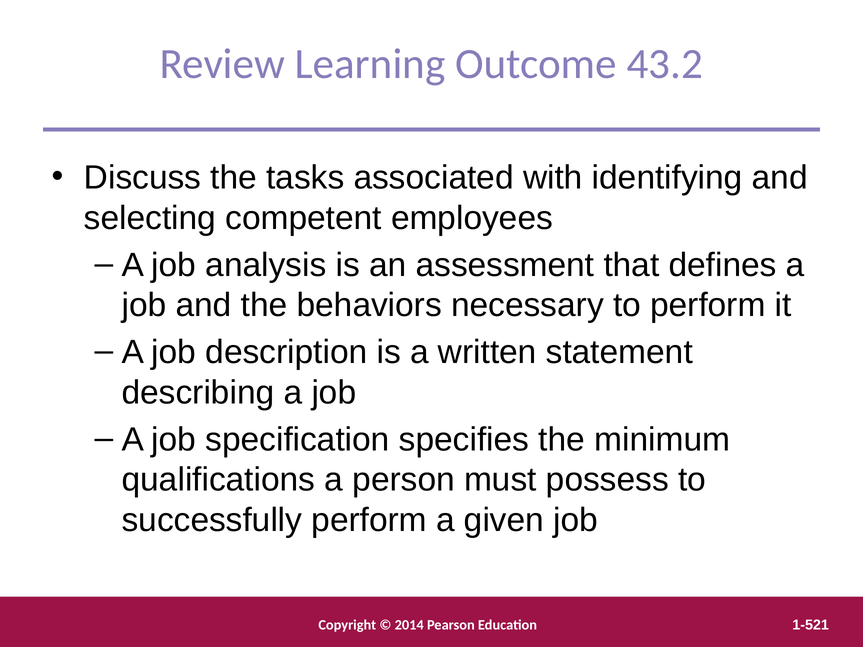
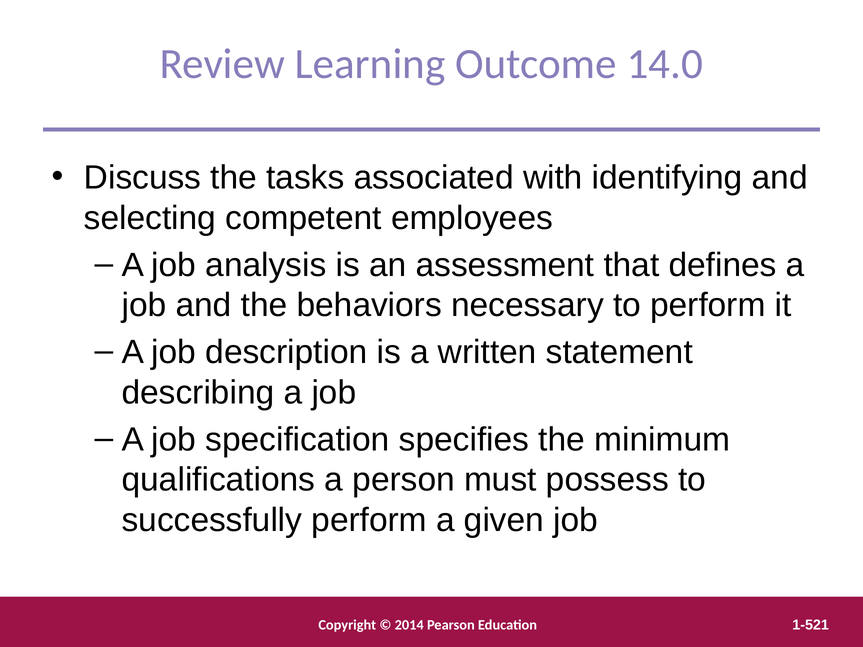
43.2: 43.2 -> 14.0 (665, 64)
